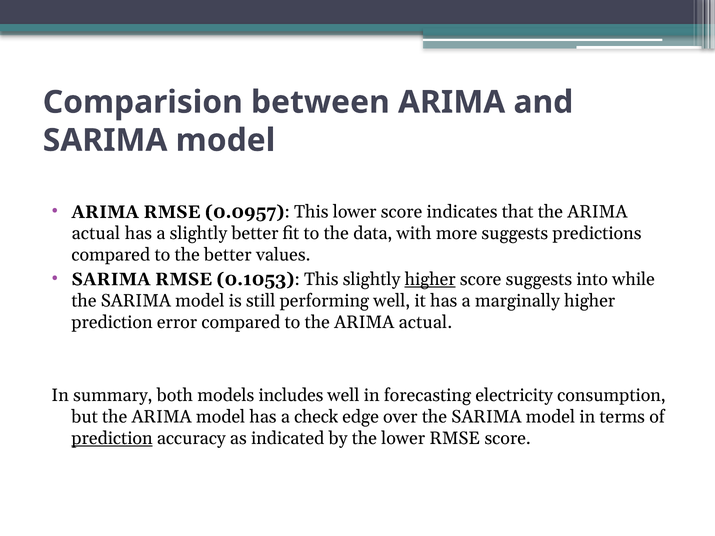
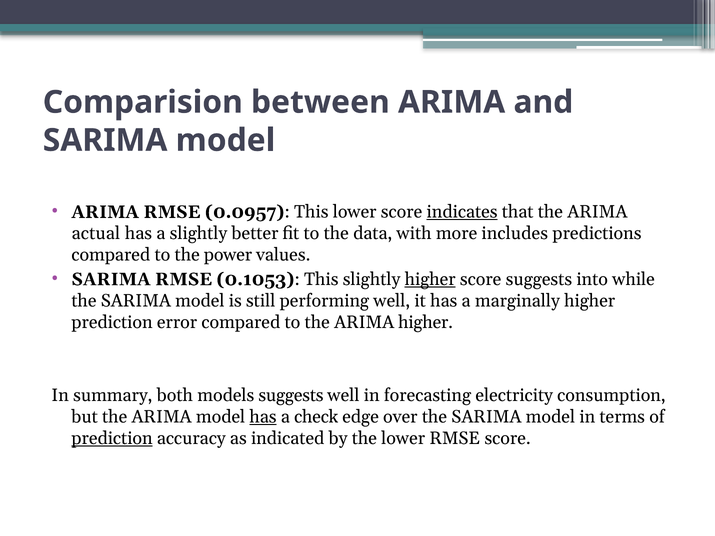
indicates underline: none -> present (462, 212)
more suggests: suggests -> includes (515, 234)
the better: better -> power (228, 255)
to the ARIMA actual: actual -> higher (426, 322)
models includes: includes -> suggests (291, 396)
has underline: none -> present (263, 417)
